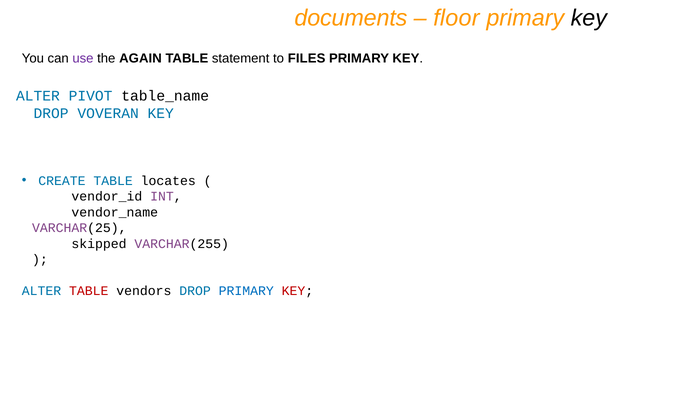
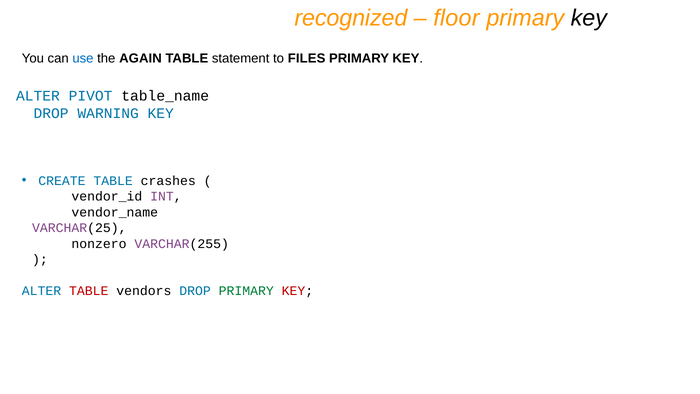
documents: documents -> recognized (351, 18)
use colour: purple -> blue (83, 58)
VOVERAN: VOVERAN -> WARNING (108, 114)
locates: locates -> crashes (168, 181)
skipped: skipped -> nonzero (99, 244)
PRIMARY colour: blue -> green (246, 291)
